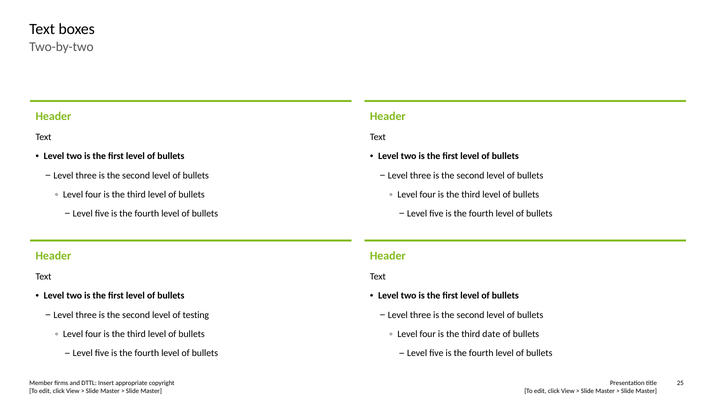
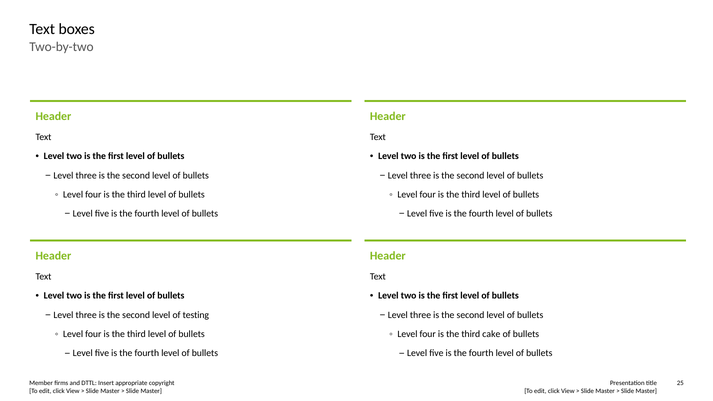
date: date -> cake (491, 334)
